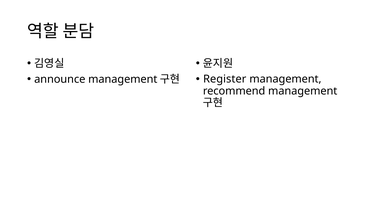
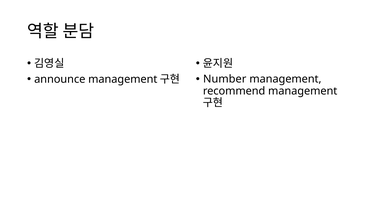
Register: Register -> Number (225, 79)
